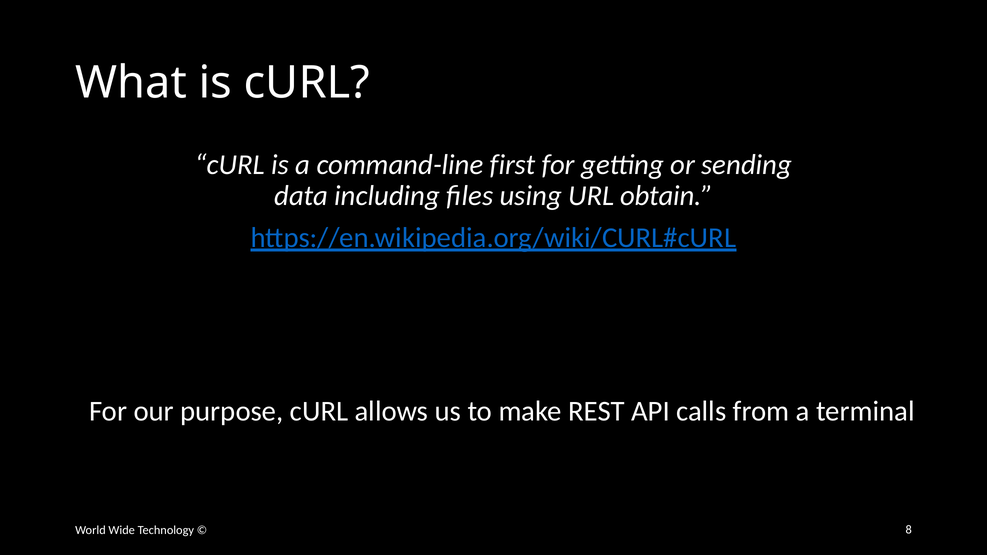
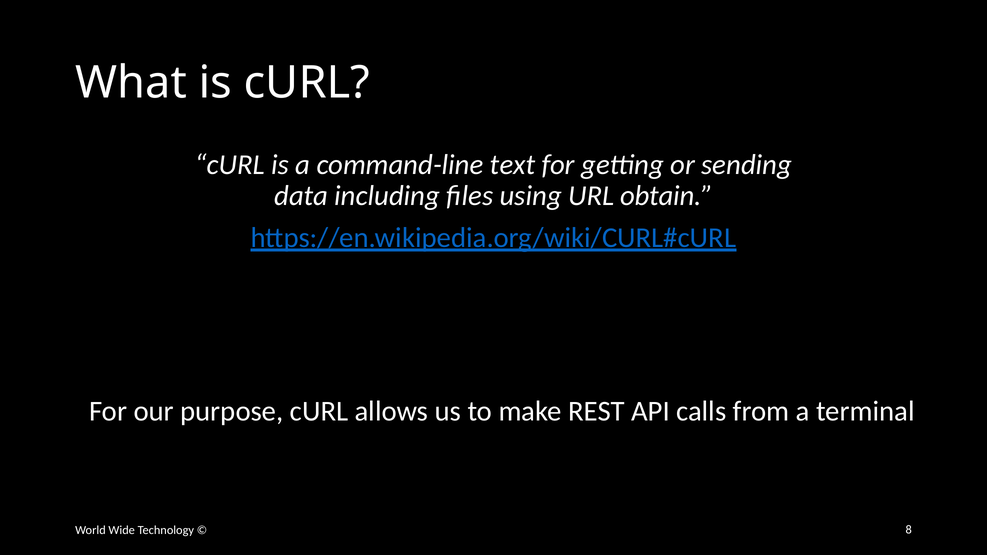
first: first -> text (513, 165)
